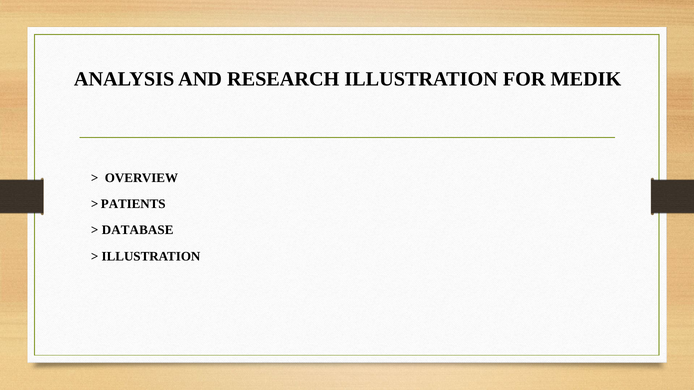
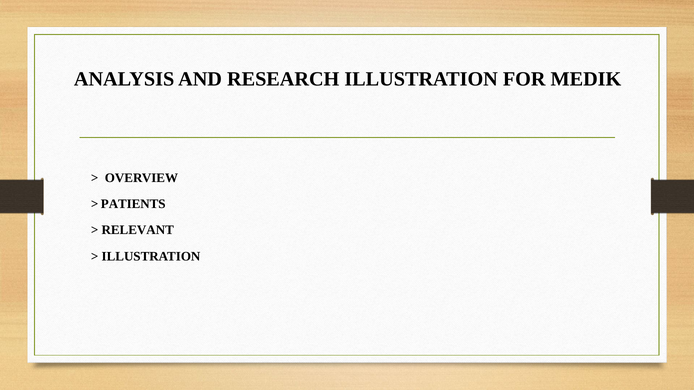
DATABASE: DATABASE -> RELEVANT (138, 230)
